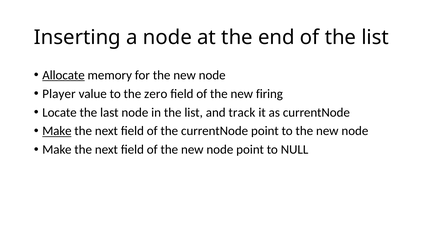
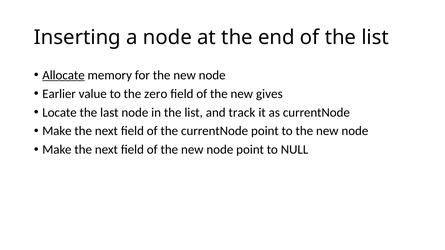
Player: Player -> Earlier (59, 94)
firing: firing -> gives (269, 94)
Make underline: present -> none (57, 131)
